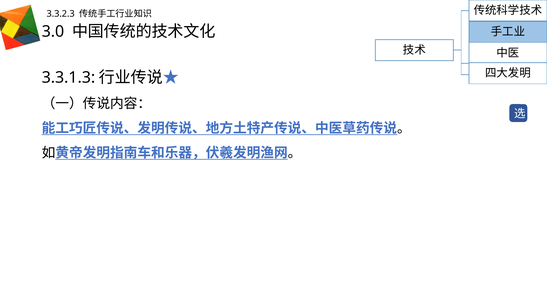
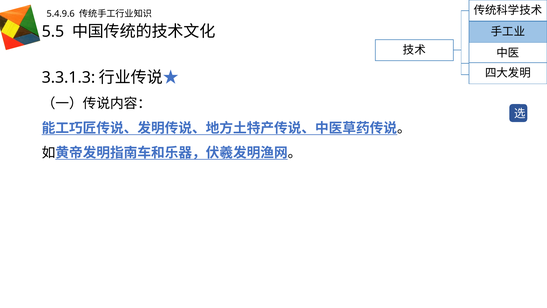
3.3.2.3: 3.3.2.3 -> 5.4.9.6 (61, 14)
3.0: 3.0 -> 5.5 (53, 32)
